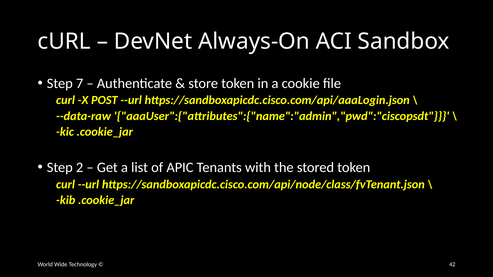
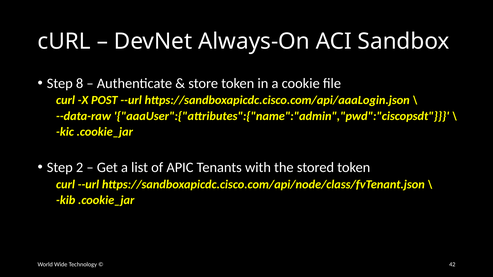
7: 7 -> 8 (80, 83)
